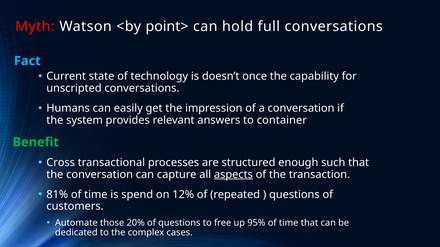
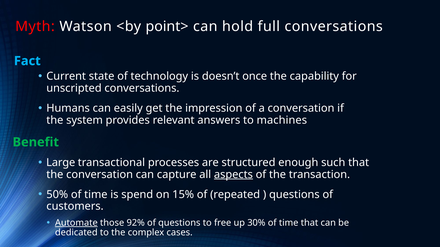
container: container -> machines (282, 120)
Cross: Cross -> Large (61, 163)
81%: 81% -> 50% (57, 195)
12%: 12% -> 15% (183, 195)
Automate underline: none -> present (76, 223)
20%: 20% -> 92% (136, 223)
95%: 95% -> 30% (256, 223)
